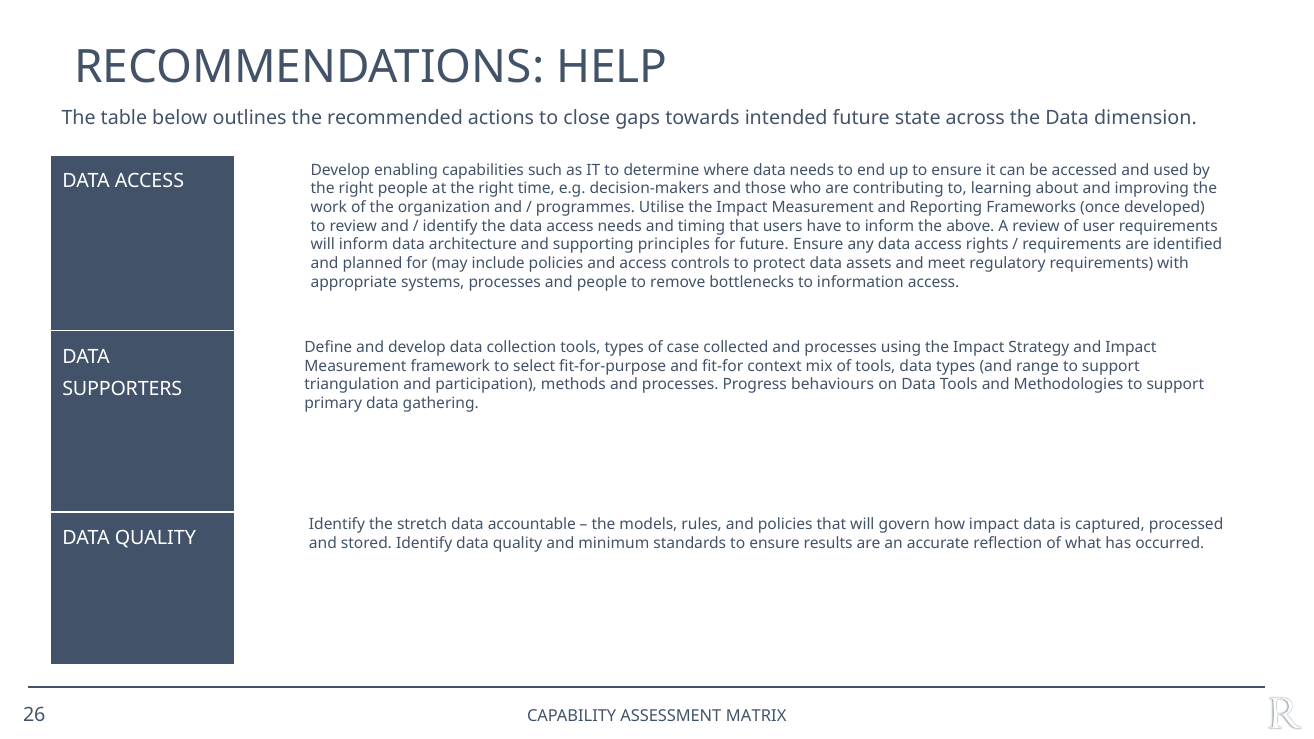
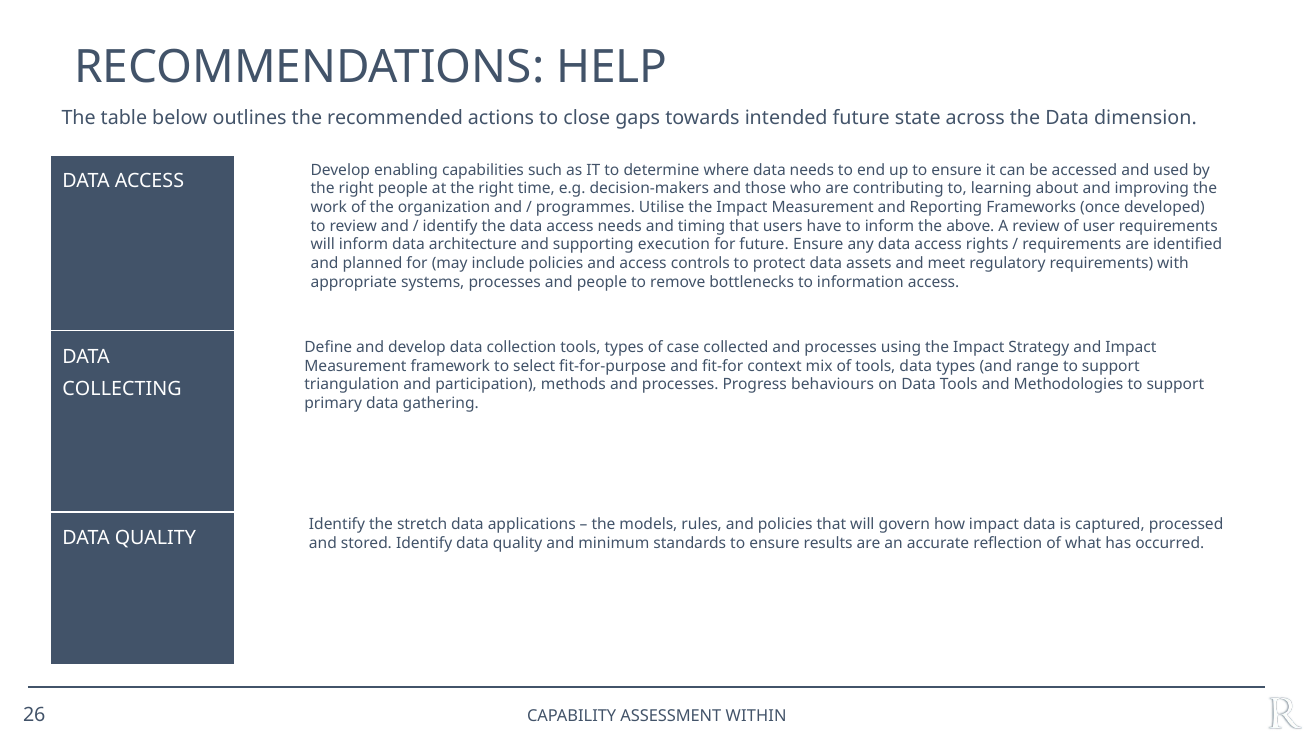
principles: principles -> execution (674, 245)
SUPPORTERS: SUPPORTERS -> COLLECTING (122, 389)
accountable: accountable -> applications (532, 525)
MATRIX: MATRIX -> WITHIN (756, 716)
